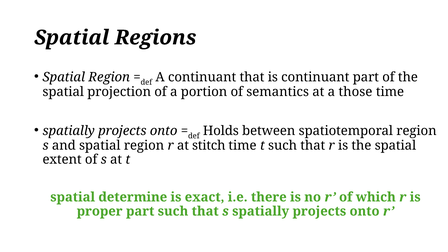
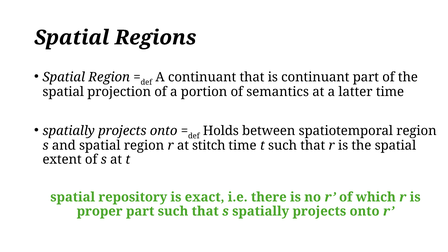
those: those -> latter (355, 92)
determine: determine -> repository (133, 197)
